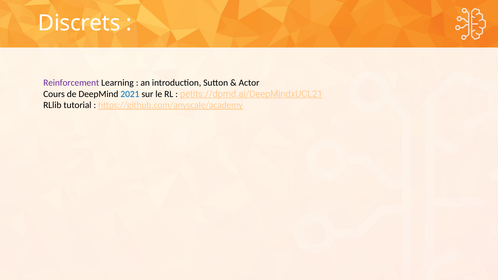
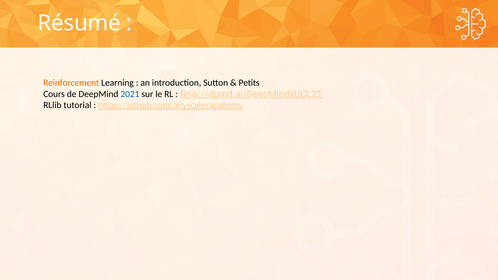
Discrets: Discrets -> Résumé (79, 23)
Reinforcement colour: purple -> orange (71, 83)
Actor: Actor -> Petits (249, 83)
petits://dpmd.ai/DeepMindxUCL21: petits://dpmd.ai/DeepMindxUCL21 -> finis://dpmd.ai/DeepMindxUCL21 (251, 94)
